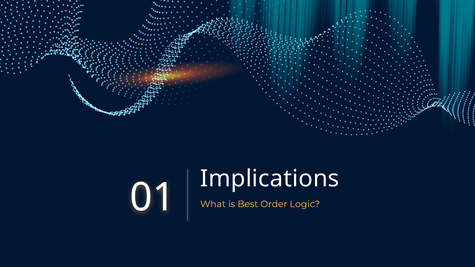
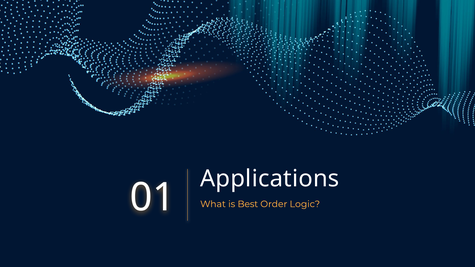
Implications: Implications -> Applications (270, 179)
